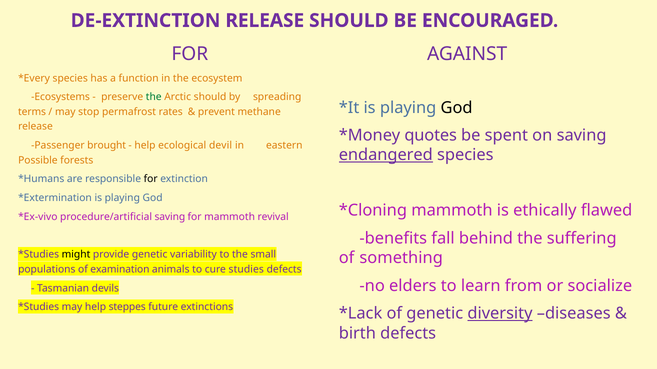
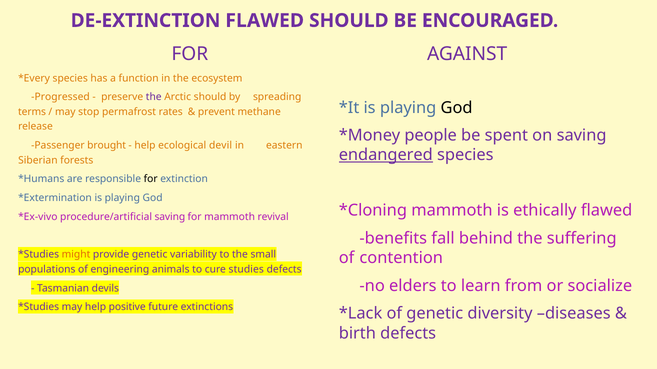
DE-EXTINCTION RELEASE: RELEASE -> FLAWED (265, 21)
Ecosystems: Ecosystems -> Progressed (60, 97)
the colour: green -> purple (154, 97)
quotes: quotes -> people (431, 136)
Possible: Possible -> Siberian (38, 160)
might colour: black -> orange (76, 255)
something: something -> contention (401, 258)
examination: examination -> engineering (120, 270)
steppes: steppes -> positive (127, 307)
diversity underline: present -> none (500, 314)
